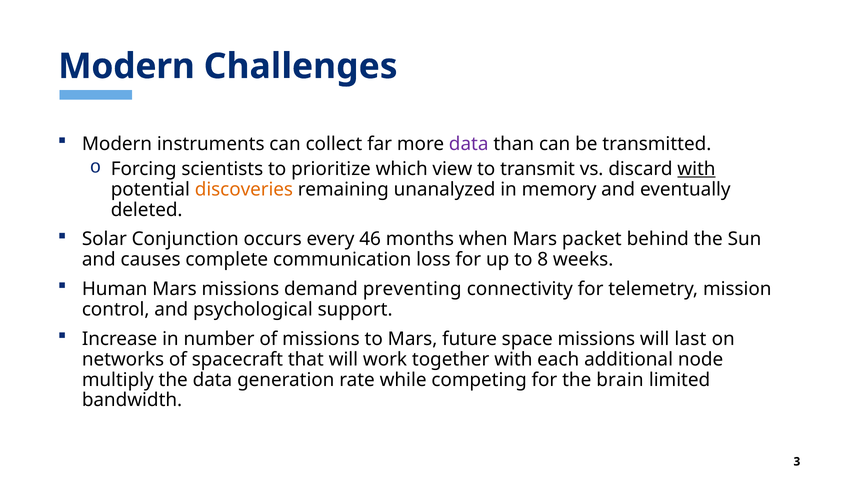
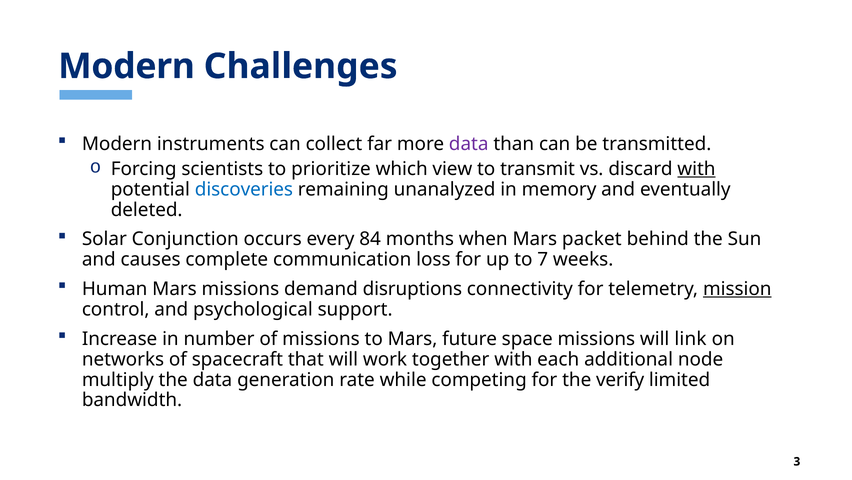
discoveries colour: orange -> blue (244, 189)
46: 46 -> 84 (370, 239)
8: 8 -> 7 (543, 259)
preventing: preventing -> disruptions (412, 289)
mission underline: none -> present (737, 289)
last: last -> link (690, 338)
brain: brain -> verify (620, 379)
